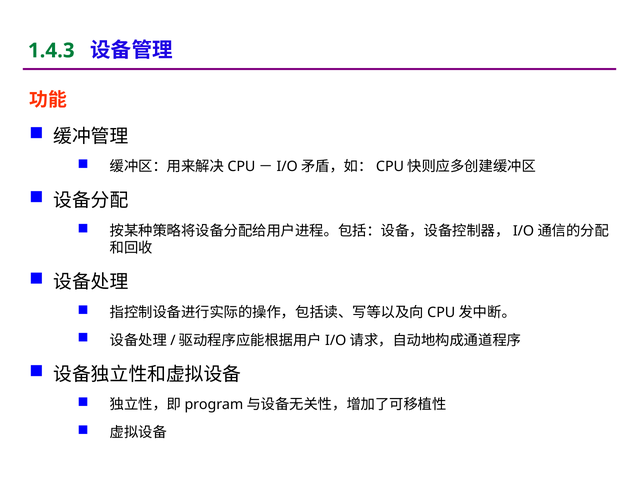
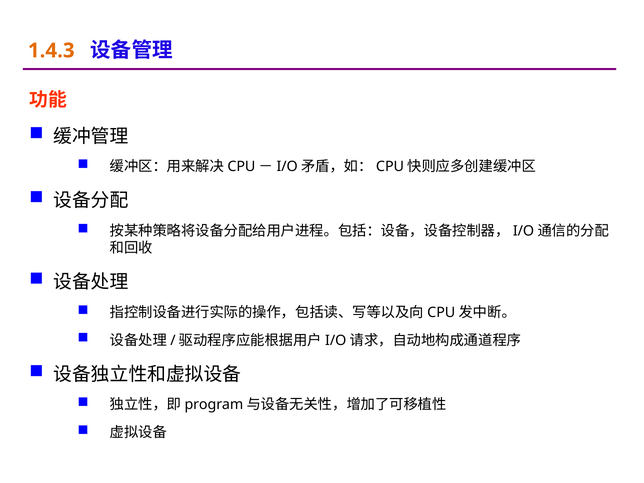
1.4.3 colour: green -> orange (51, 51)
